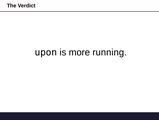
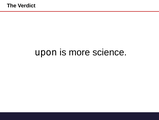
running: running -> science (110, 52)
